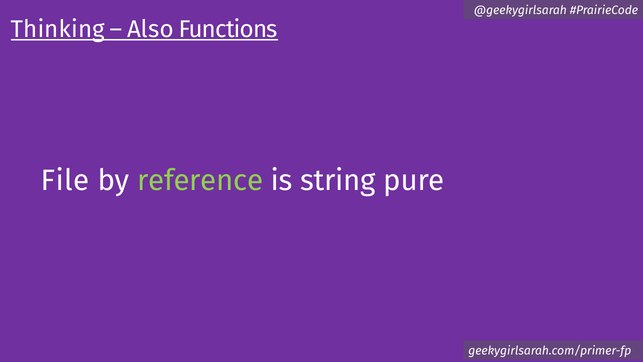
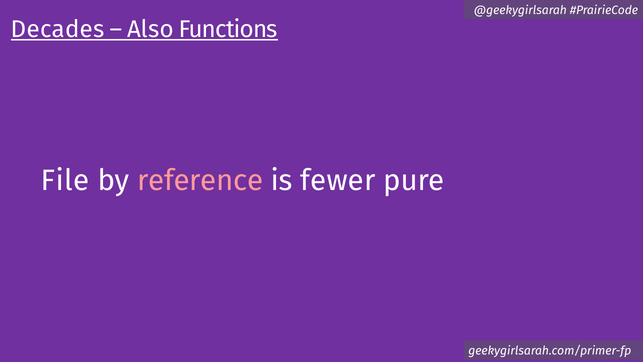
Thinking: Thinking -> Decades (58, 29)
reference colour: light green -> pink (200, 180)
string: string -> fewer (338, 180)
